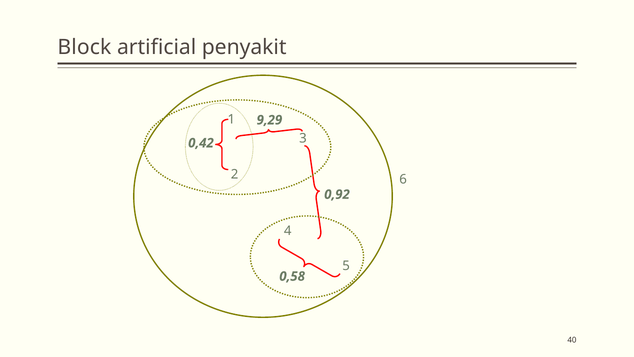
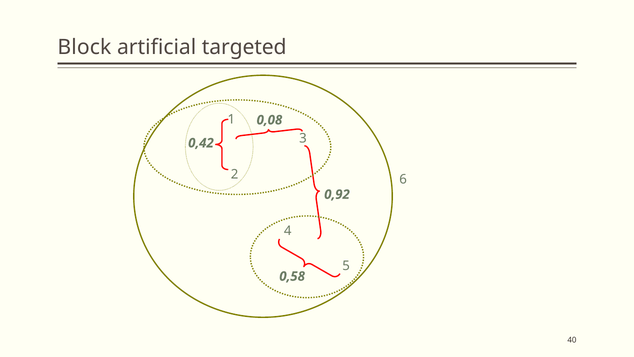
penyakit: penyakit -> targeted (244, 47)
9,29: 9,29 -> 0,08 (269, 120)
